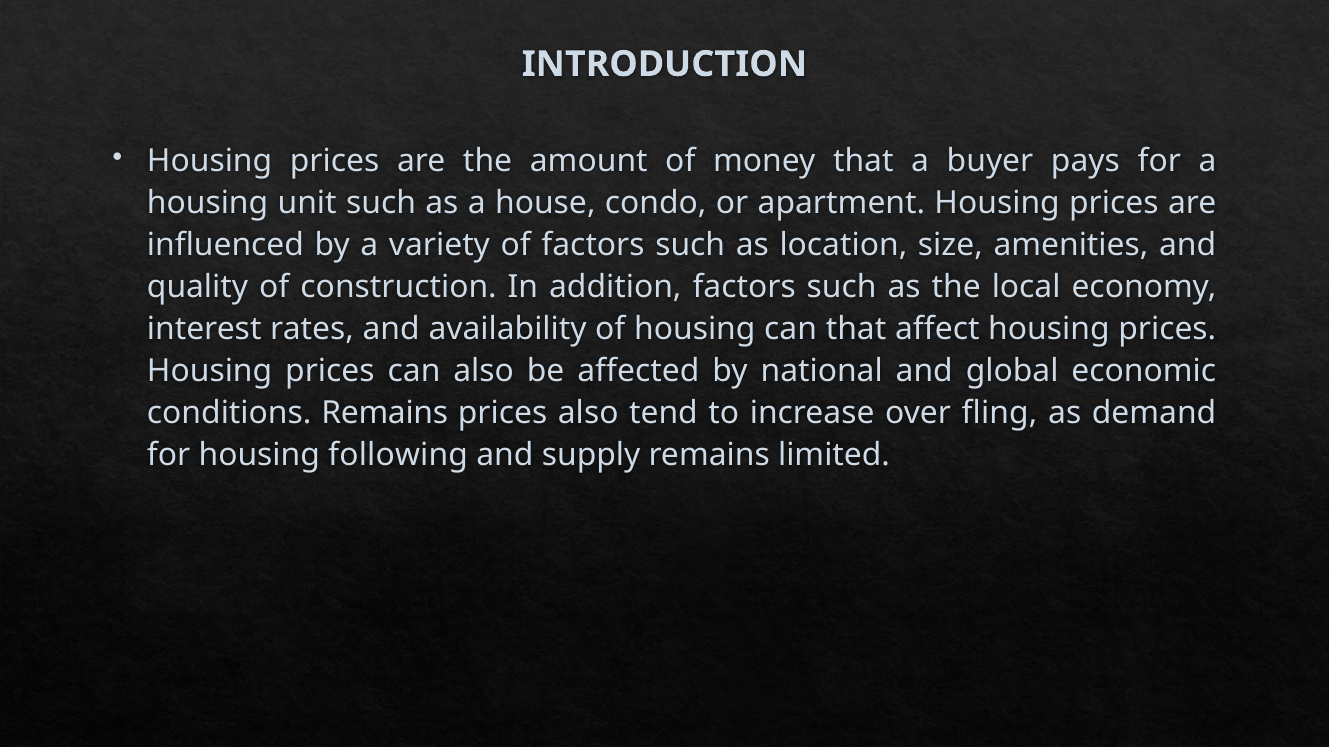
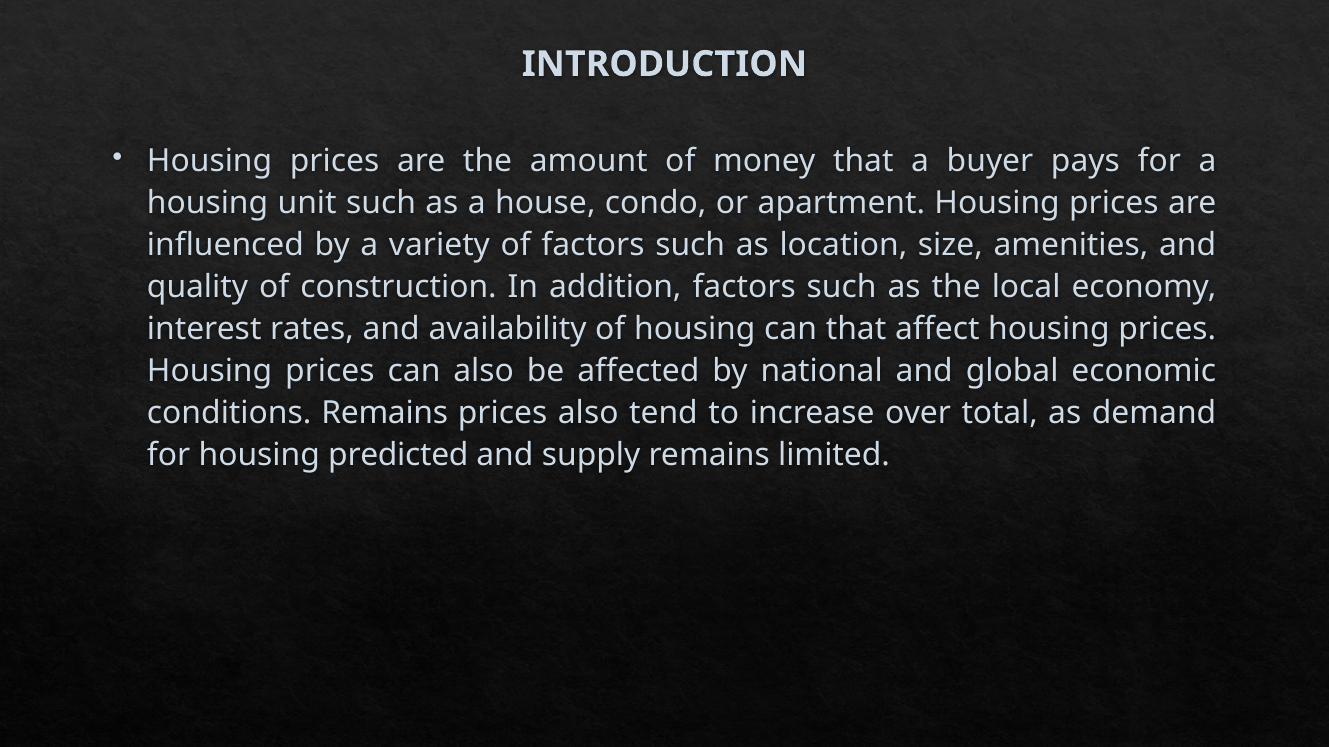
fling: fling -> total (1000, 413)
following: following -> predicted (398, 455)
